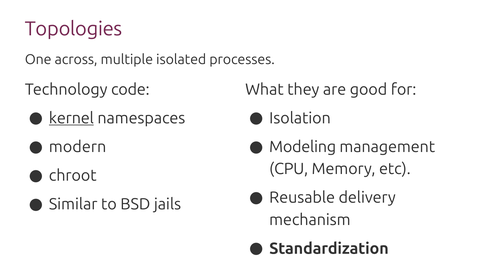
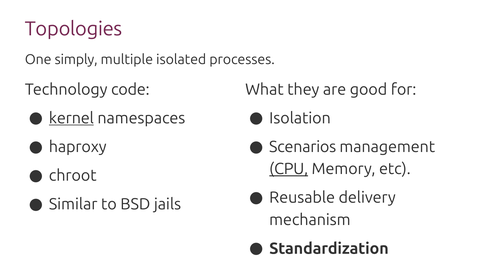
across: across -> simply (76, 60)
modern: modern -> haproxy (78, 147)
Modeling: Modeling -> Scenarios (303, 147)
CPU underline: none -> present (289, 169)
